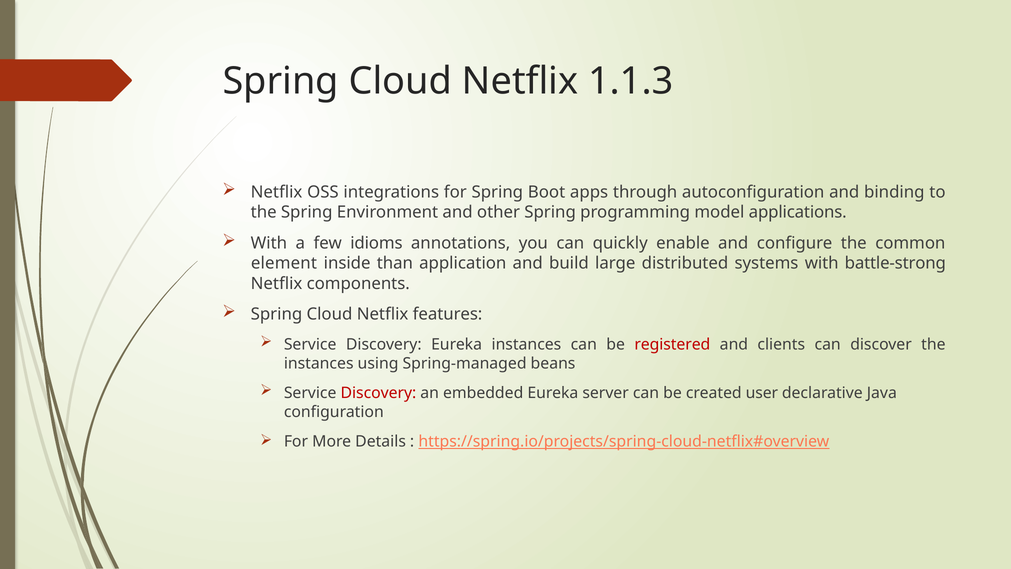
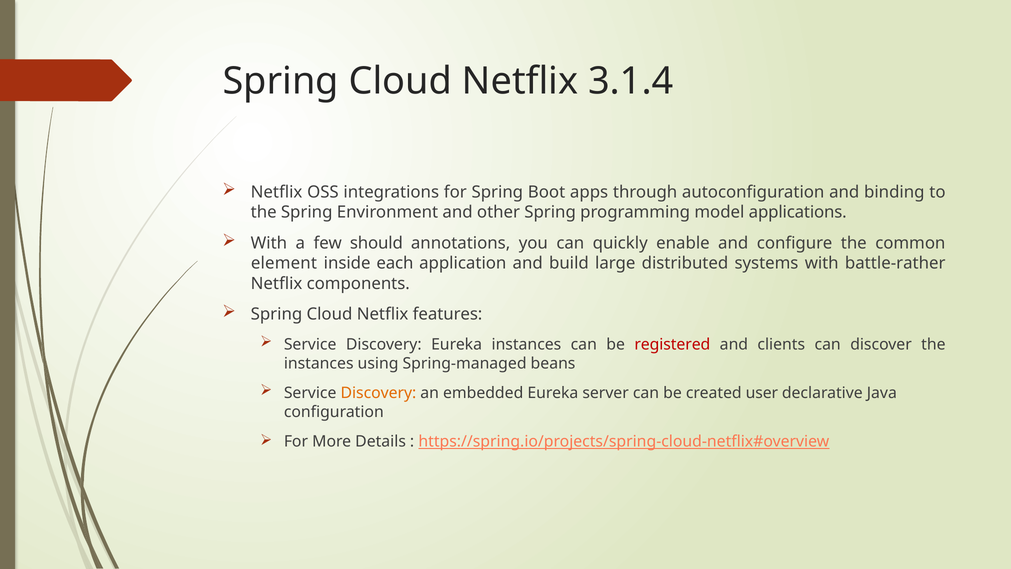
1.1.3: 1.1.3 -> 3.1.4 (631, 81)
idioms: idioms -> should (376, 243)
than: than -> each (395, 263)
battle-strong: battle-strong -> battle-rather (895, 263)
Discovery colour: red -> orange (378, 393)
